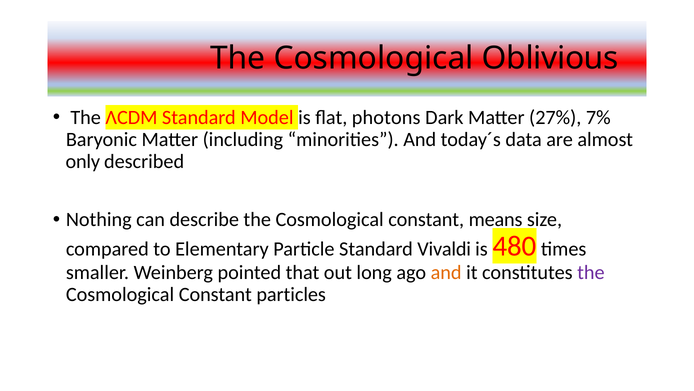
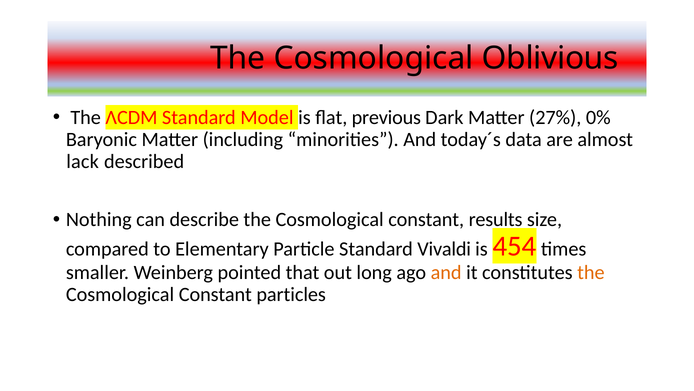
photons: photons -> previous (386, 117)
7%: 7% -> 0% (598, 117)
only: only -> lack (83, 161)
means: means -> results (496, 219)
480: 480 -> 454 (514, 246)
the colour: purple -> orange (591, 272)
